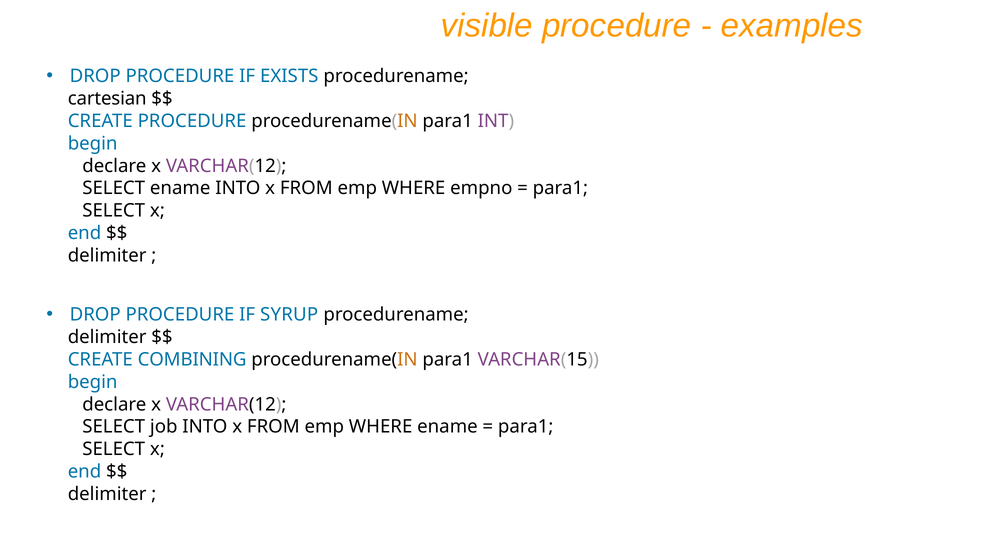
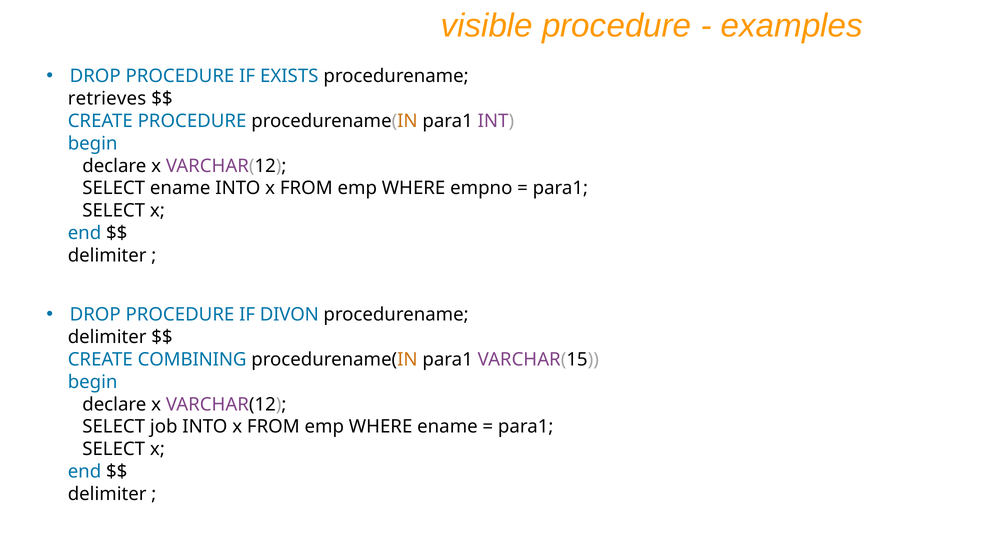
cartesian: cartesian -> retrieves (107, 99)
SYRUP: SYRUP -> DIVON (289, 315)
